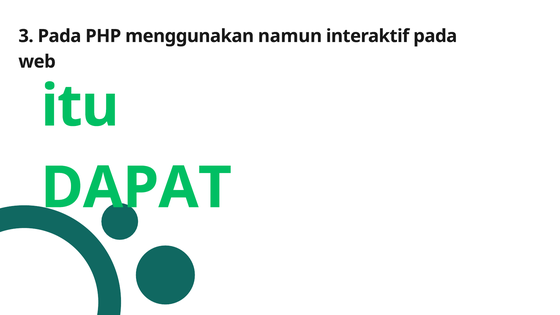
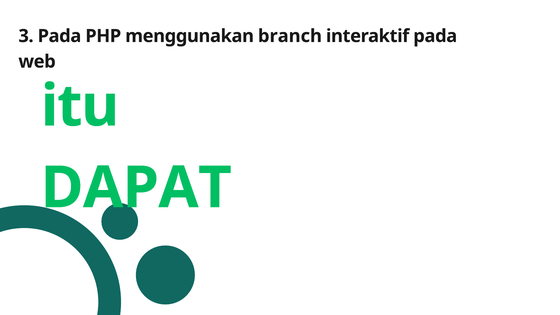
namun: namun -> branch (290, 36)
